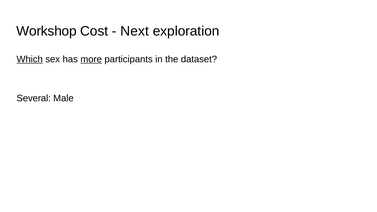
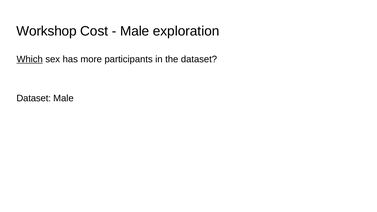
Next: Next -> Male (135, 31)
more underline: present -> none (91, 59)
Several: Several -> Dataset (34, 98)
